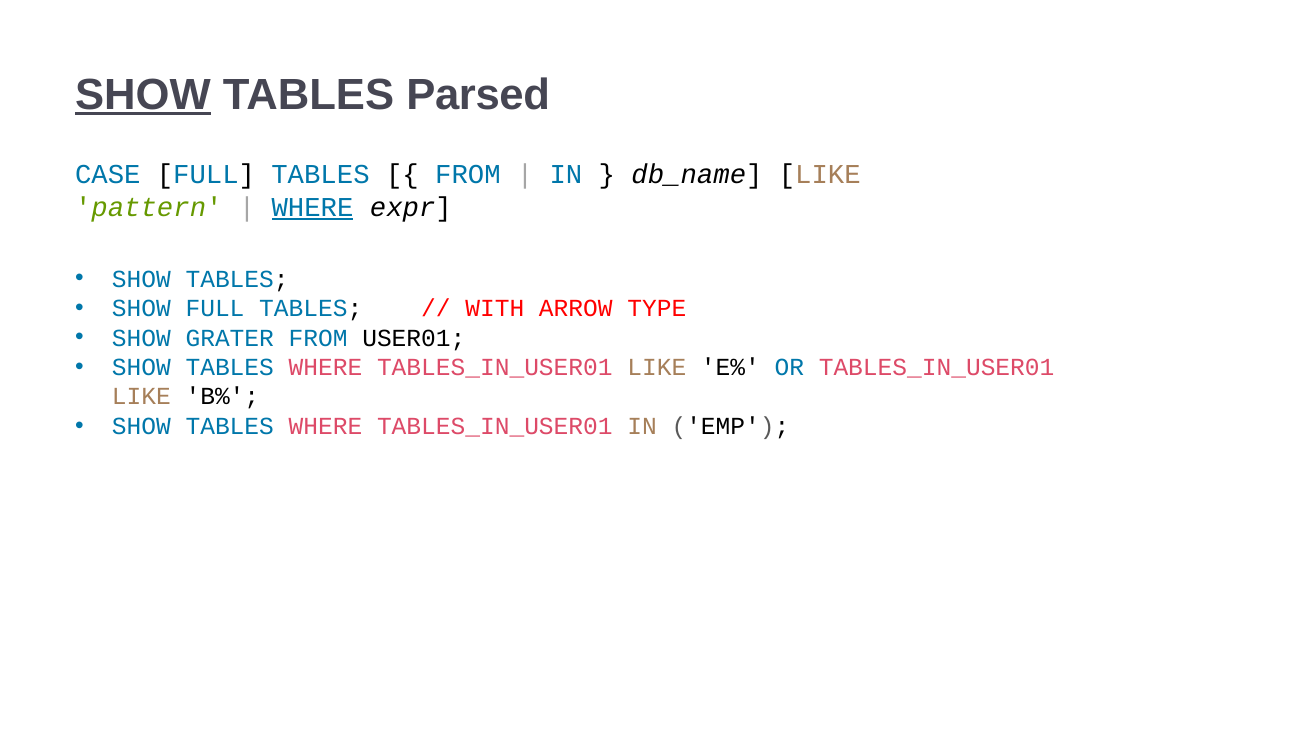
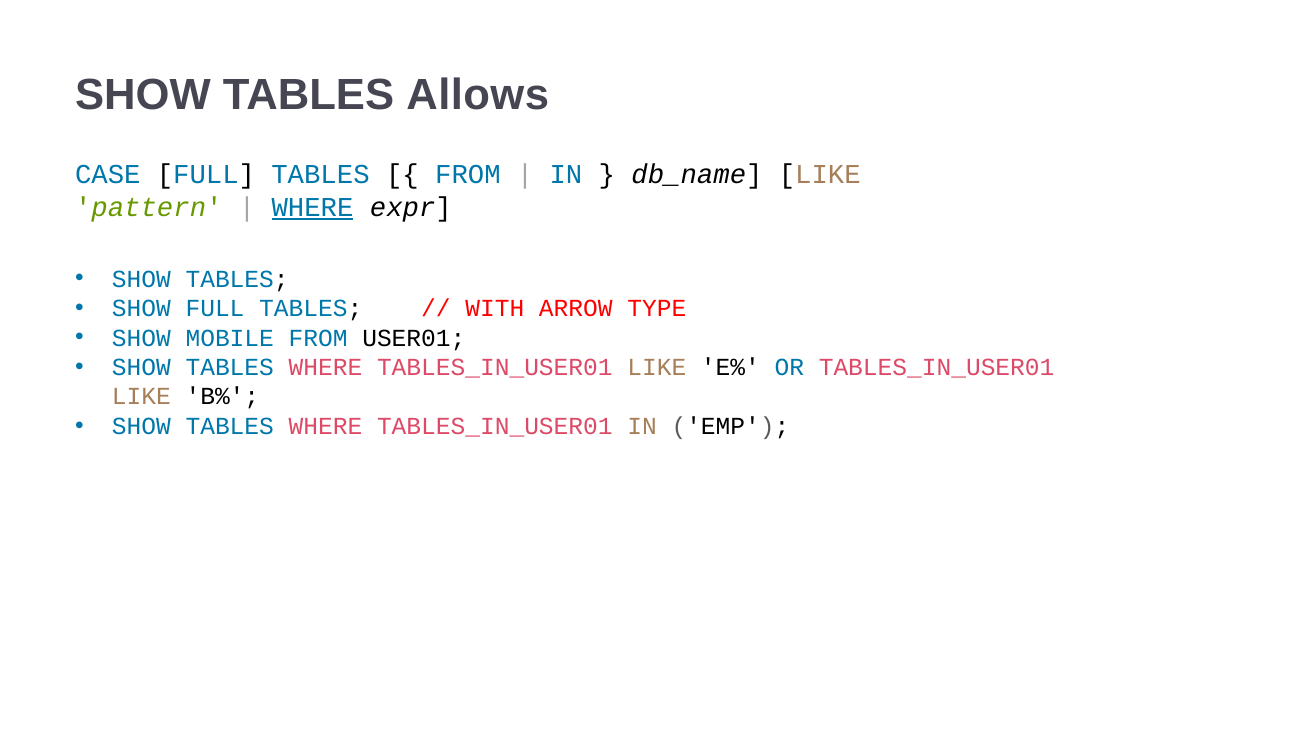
SHOW underline: present -> none (143, 95)
Parsed: Parsed -> Allows (478, 95)
GRATER: GRATER -> MOBILE (230, 338)
